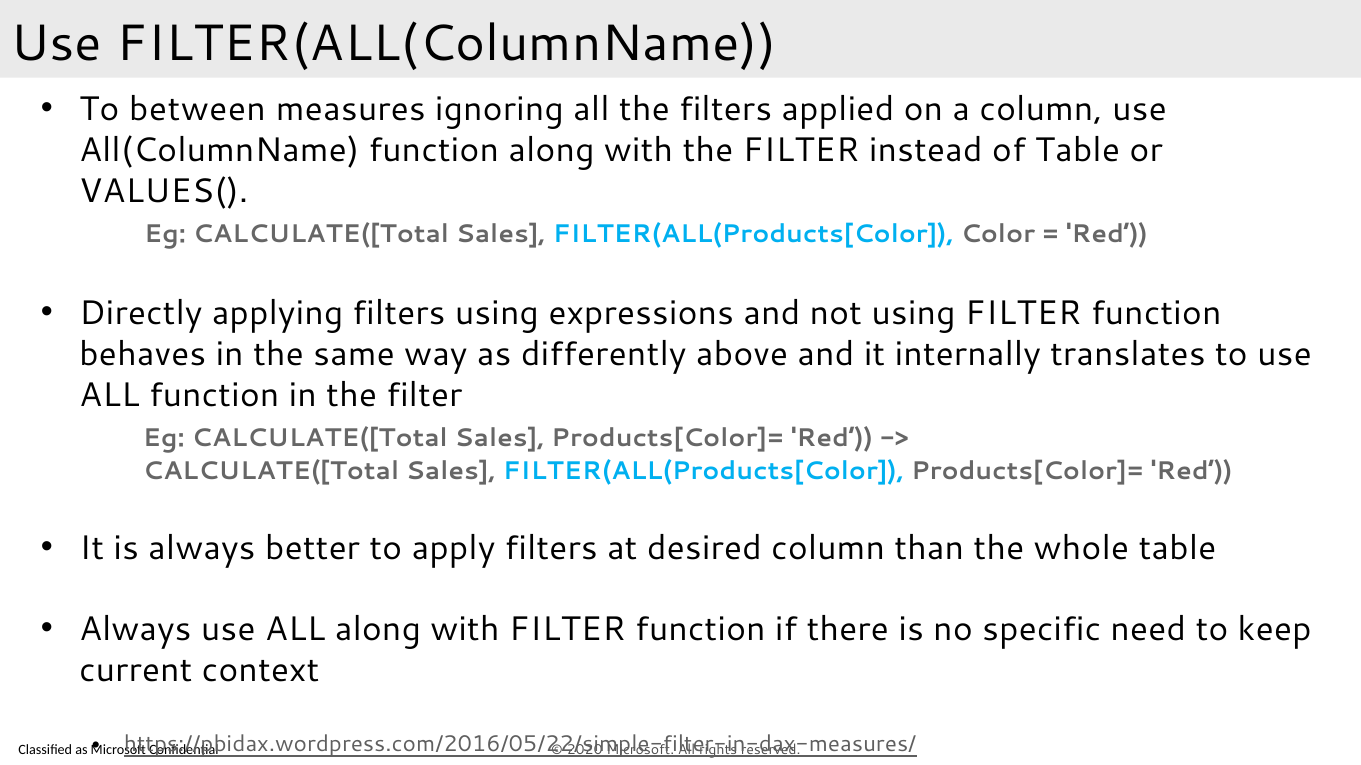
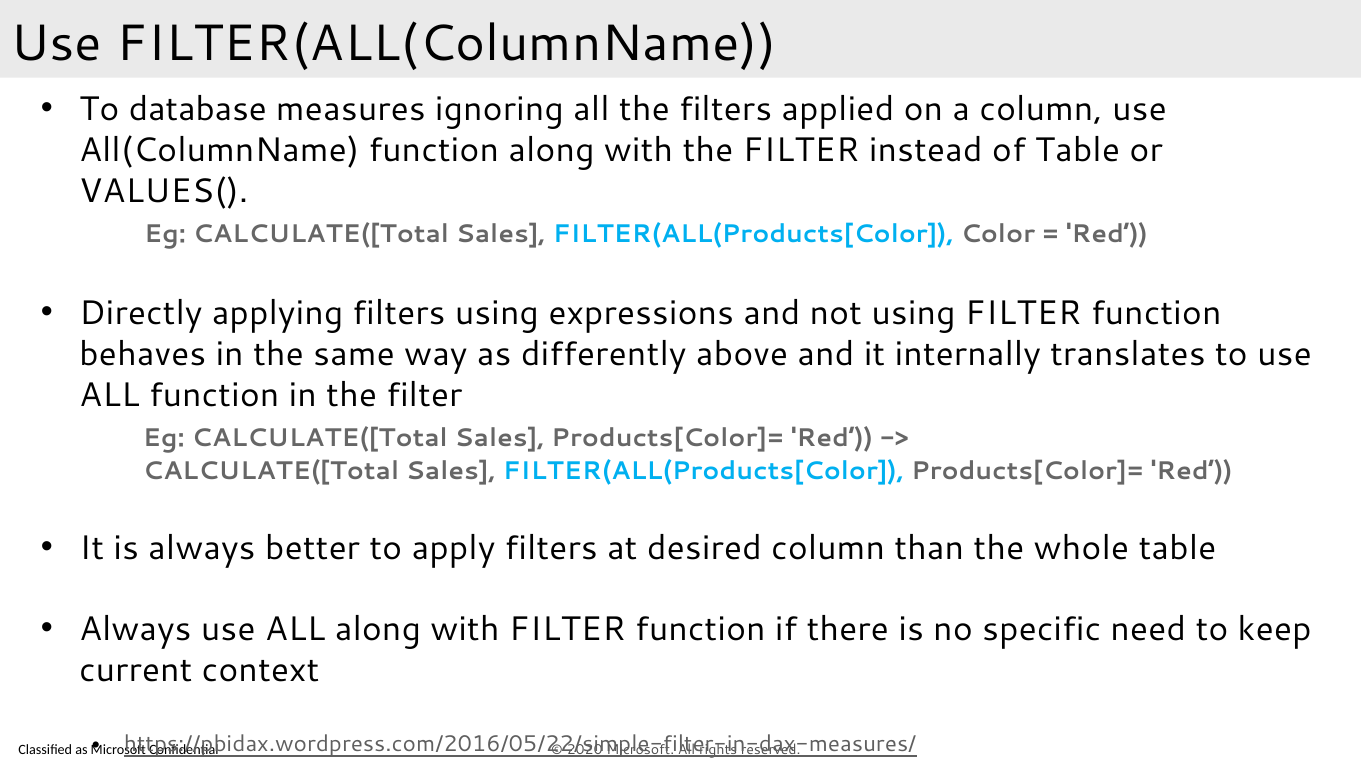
between: between -> database (198, 109)
